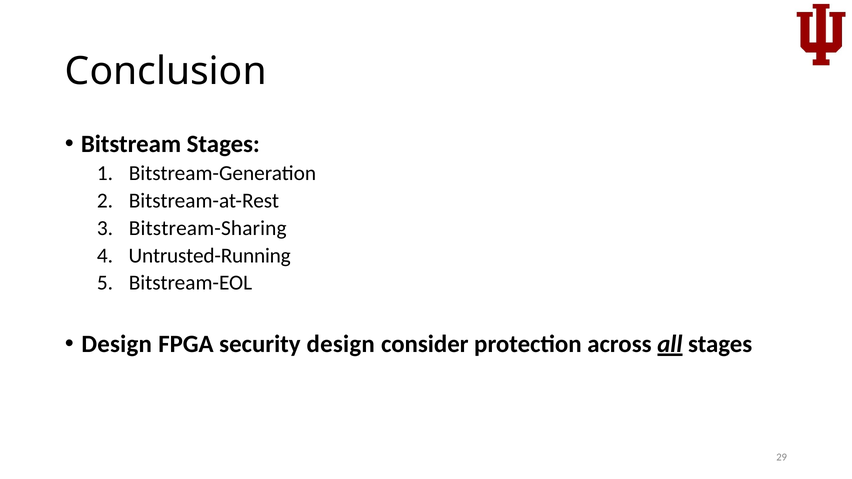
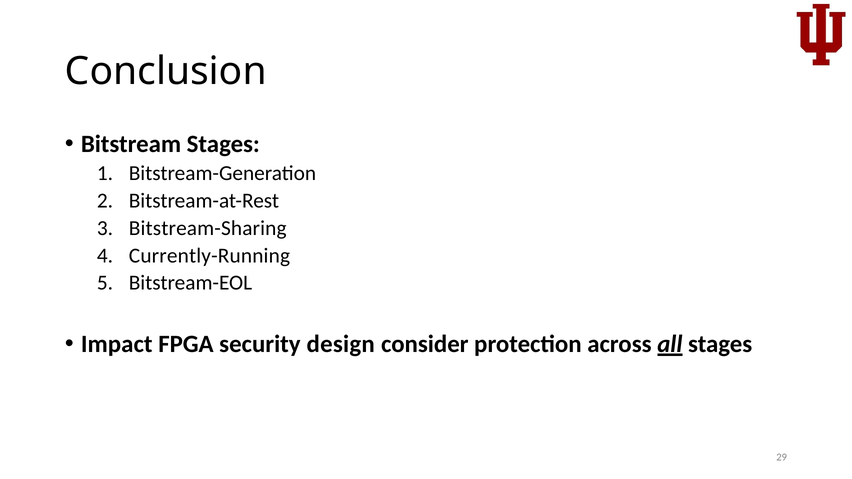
Untrusted-Running: Untrusted-Running -> Currently-Running (209, 256)
Design: Design -> Impact (117, 344)
